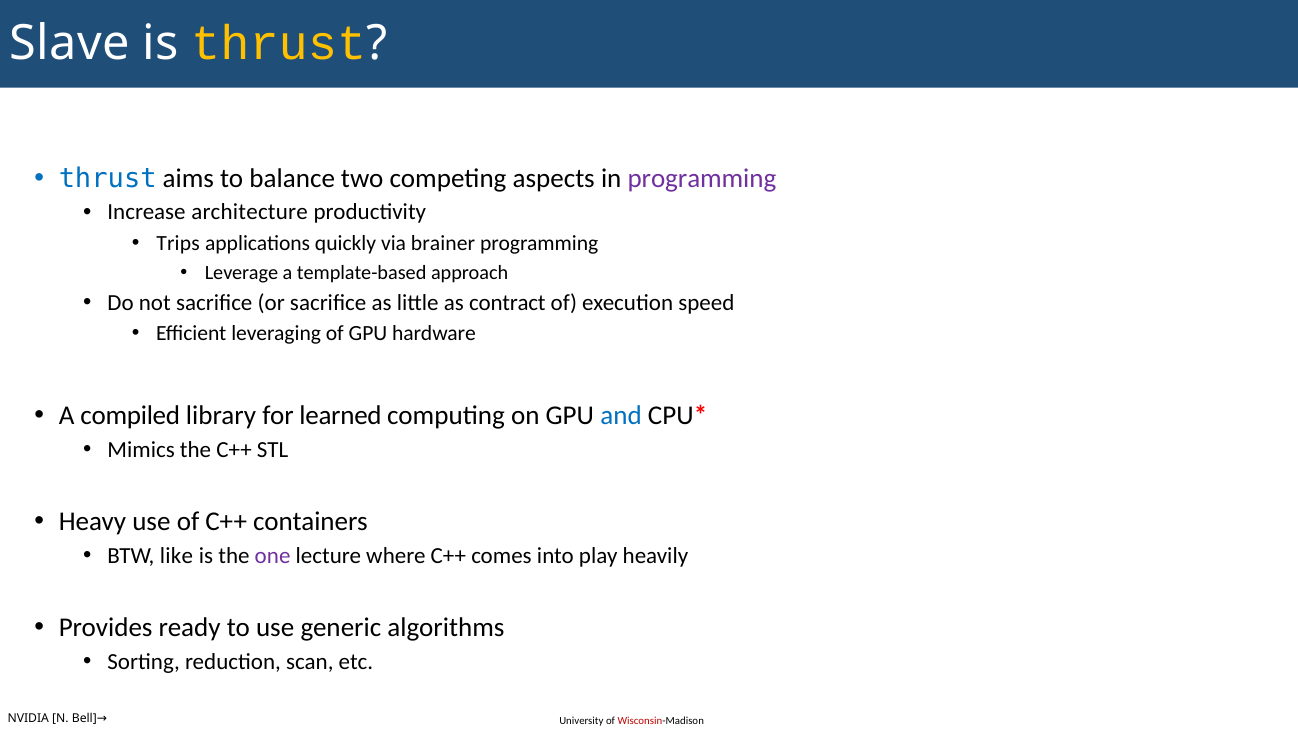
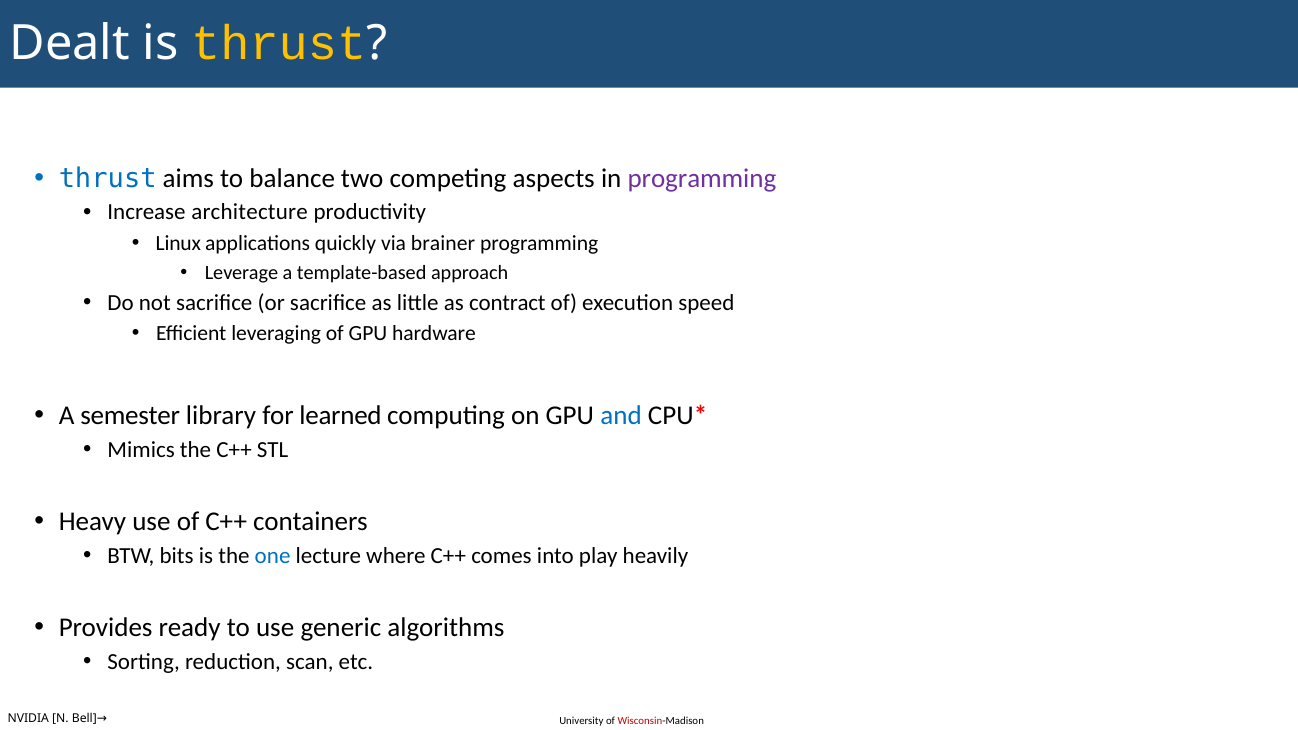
Slave: Slave -> Dealt (70, 43)
Trips: Trips -> Linux (178, 243)
compiled: compiled -> semester (130, 416)
like: like -> bits (177, 556)
one colour: purple -> blue (273, 556)
